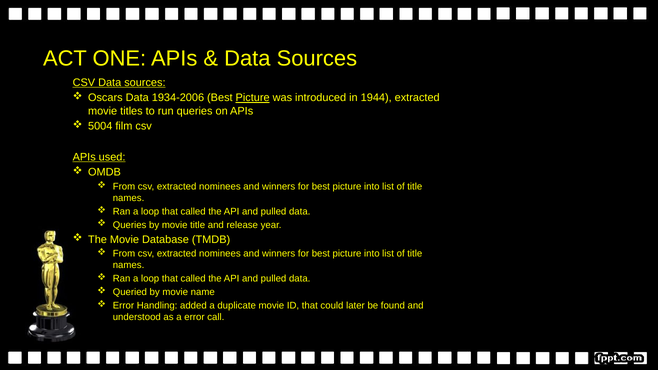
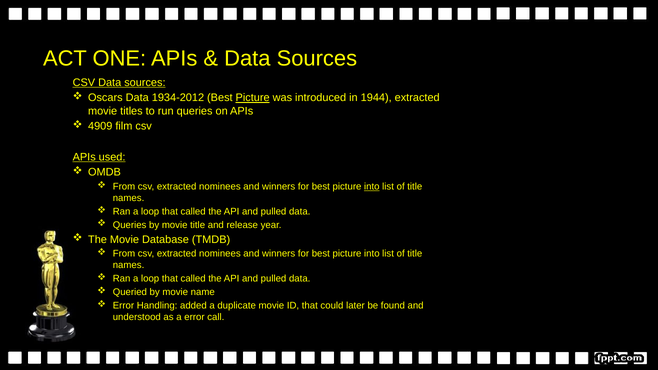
1934-2006: 1934-2006 -> 1934-2012 (178, 98)
5004: 5004 -> 4909 (100, 126)
into underline: none -> present (372, 187)
